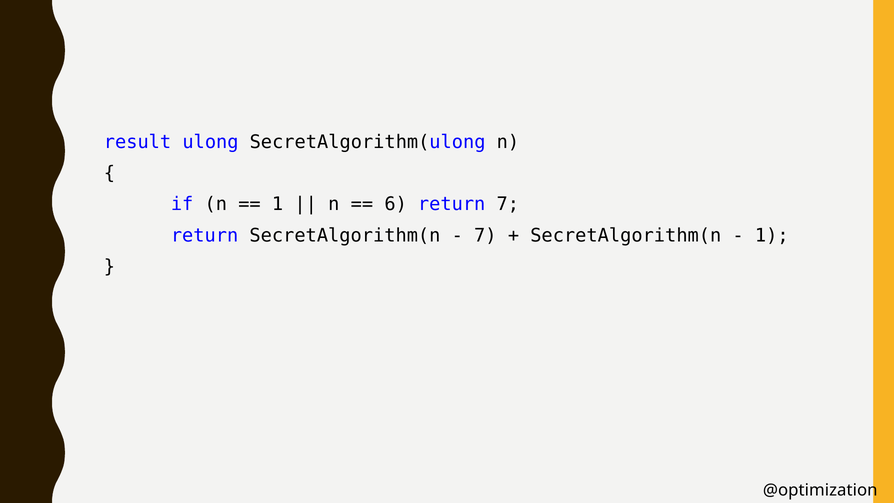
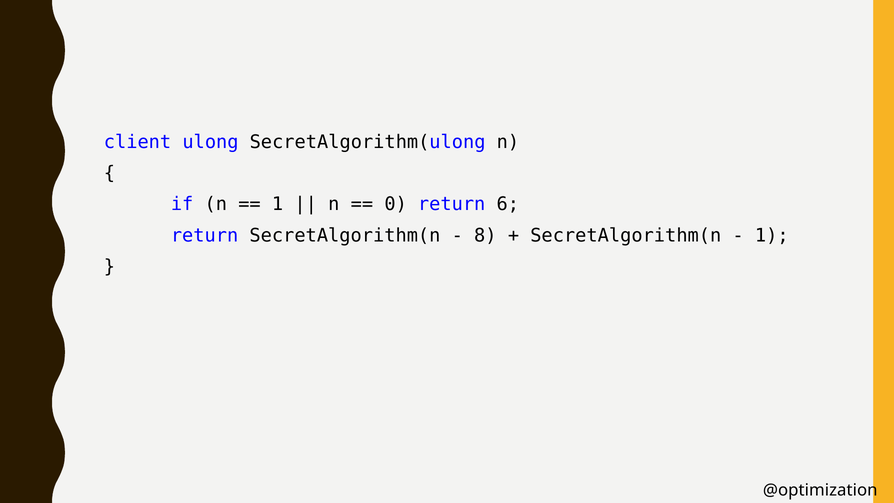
result: result -> client (138, 142)
6: 6 -> 0 (396, 204)
return 7: 7 -> 6 (508, 204)
7: 7 -> 8 (485, 235)
